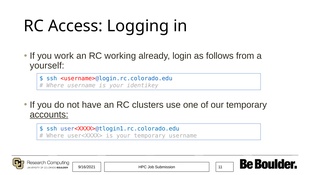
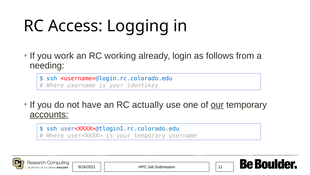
yourself: yourself -> needing (47, 65)
clusters: clusters -> actually (148, 104)
our underline: none -> present (217, 104)
